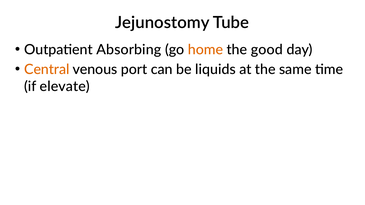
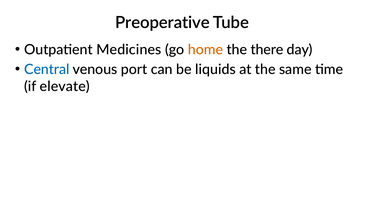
Jejunostomy: Jejunostomy -> Preoperative (162, 23)
Absorbing: Absorbing -> Medicines (129, 50)
good: good -> there (267, 50)
Central colour: orange -> blue (47, 70)
